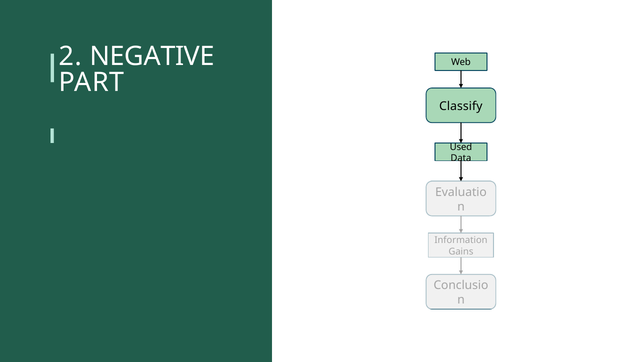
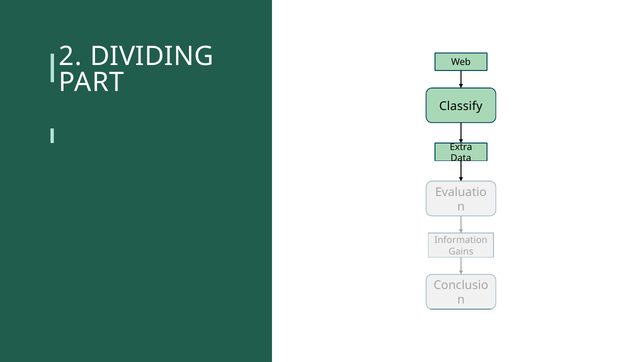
NEGATIVE: NEGATIVE -> DIVIDING (152, 56)
Used: Used -> Extra (461, 147)
